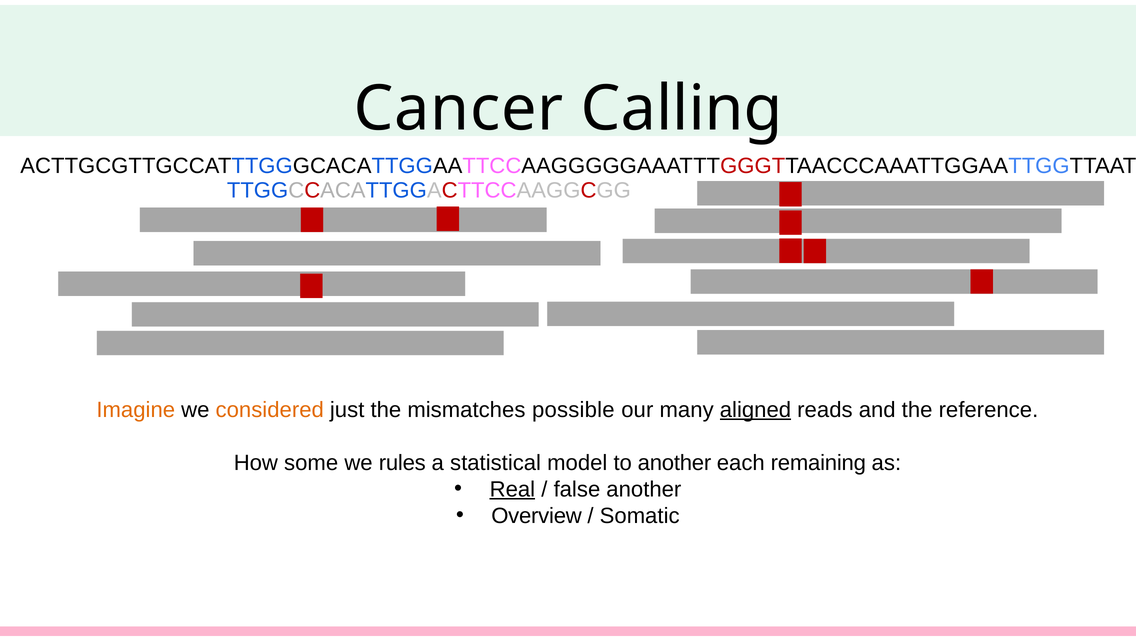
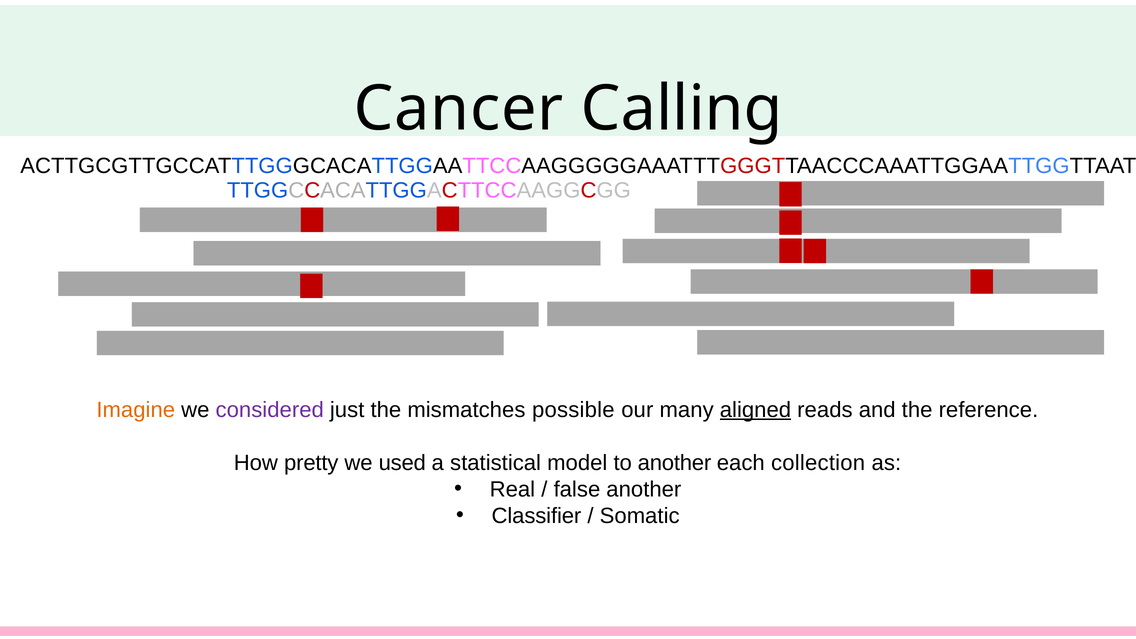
considered colour: orange -> purple (270, 410)
some: some -> pretty (311, 463)
rules: rules -> used (402, 463)
remaining: remaining -> collection (818, 463)
Real underline: present -> none (512, 489)
Overview: Overview -> Classifier (536, 516)
